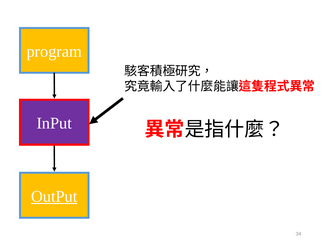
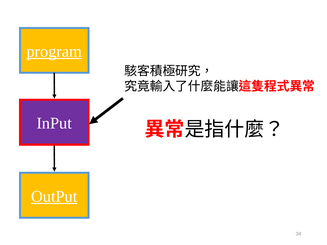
program underline: none -> present (54, 52)
